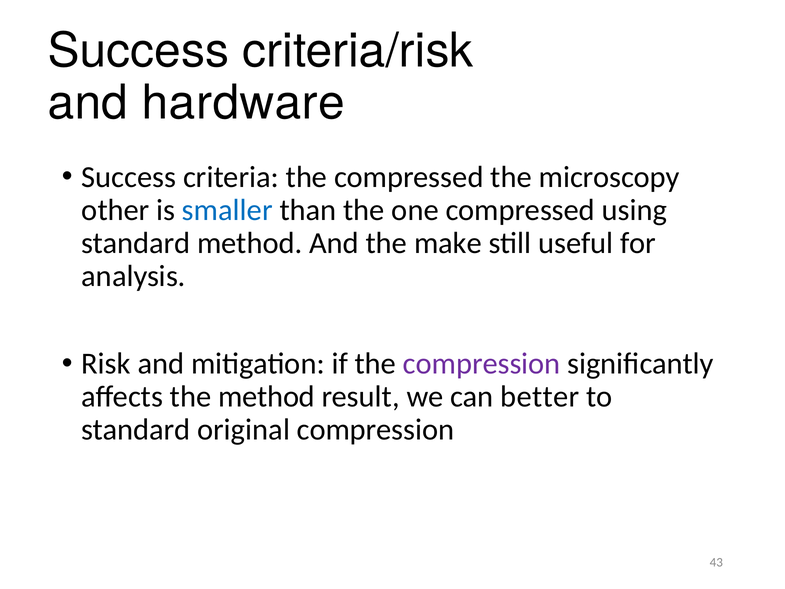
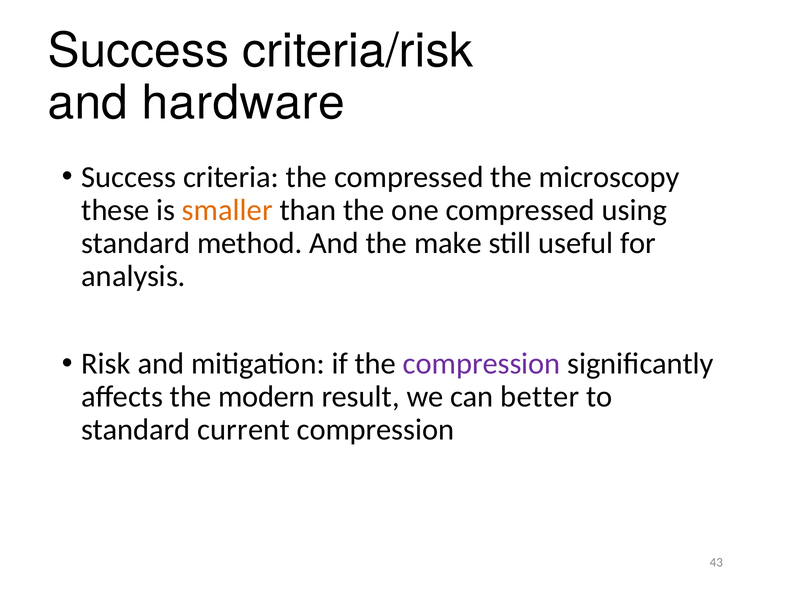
other: other -> these (116, 210)
smaller colour: blue -> orange (227, 210)
the method: method -> modern (267, 397)
original: original -> current (243, 430)
